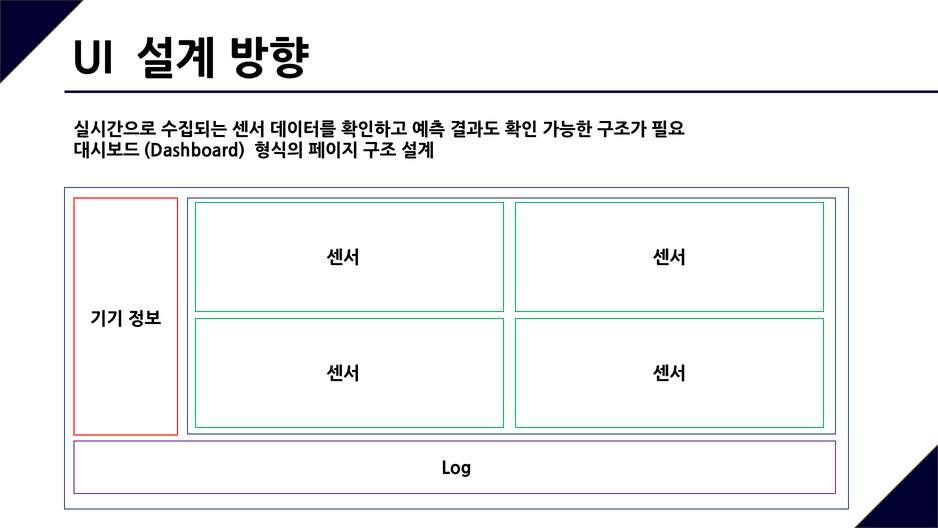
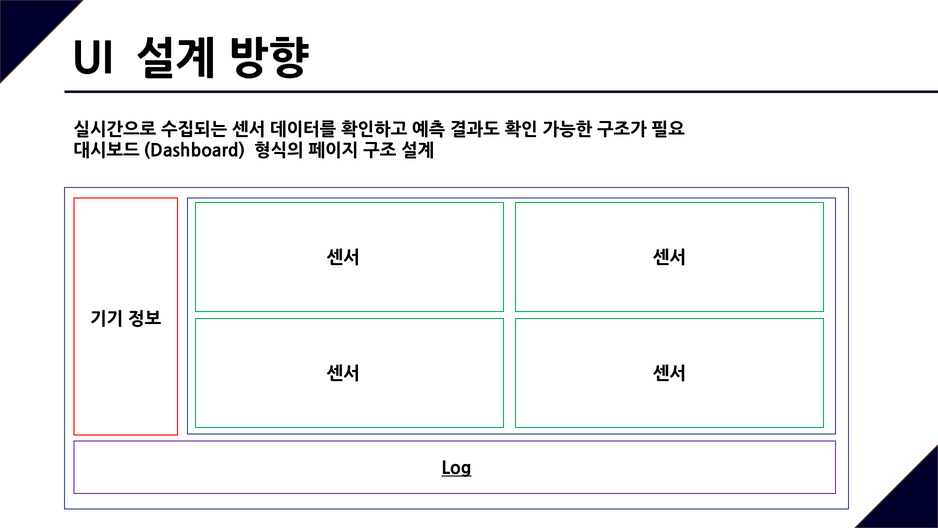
Log underline: none -> present (456, 468)
